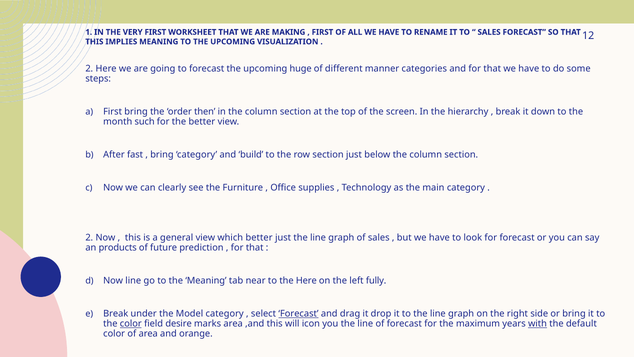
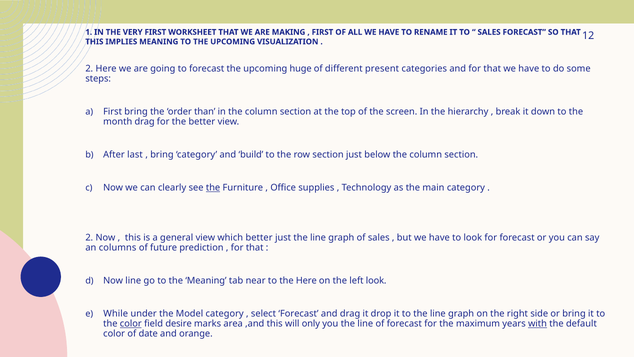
manner: manner -> present (382, 69)
then: then -> than (205, 112)
month such: such -> drag (145, 122)
fast: fast -> last (135, 155)
the underline: none -> present (213, 188)
products: products -> columns (118, 248)
left fully: fully -> look (376, 281)
Break: Break -> While (116, 313)
Forecast underline: present -> none (298, 313)
icon: icon -> only (311, 323)
of area: area -> date (148, 333)
